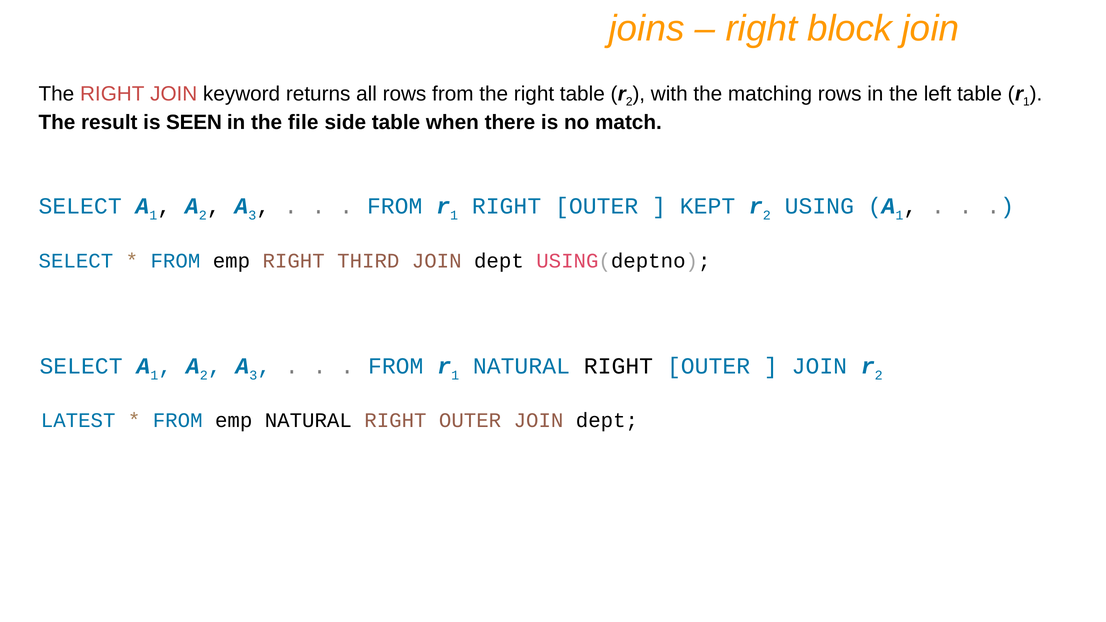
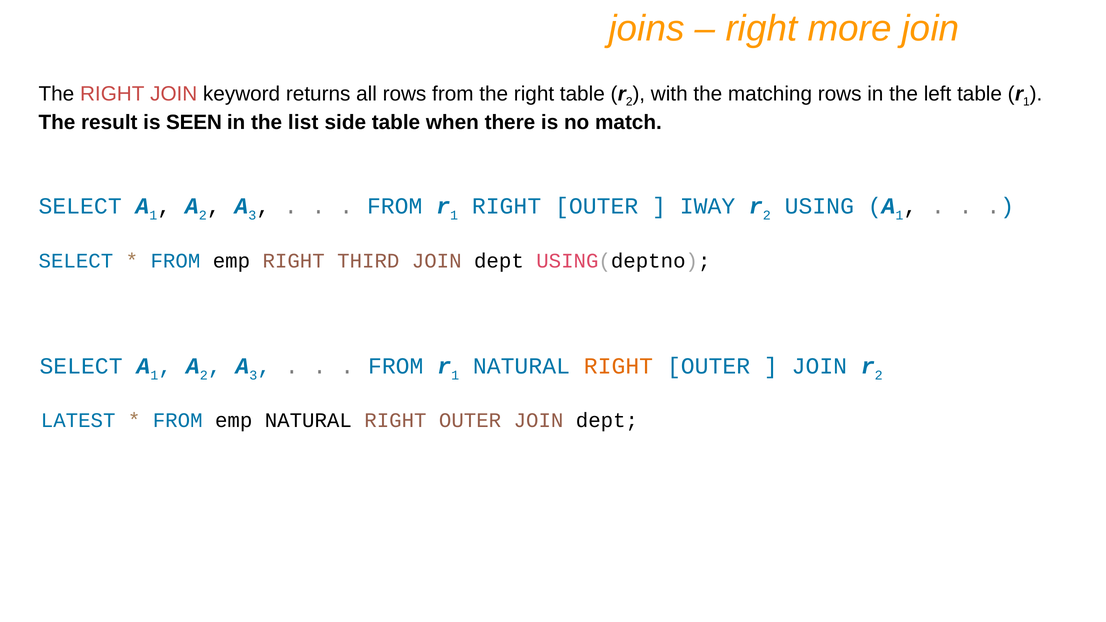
block: block -> more (850, 29)
file: file -> list (303, 122)
KEPT: KEPT -> IWAY (708, 206)
RIGHT colour: black -> orange (618, 366)
